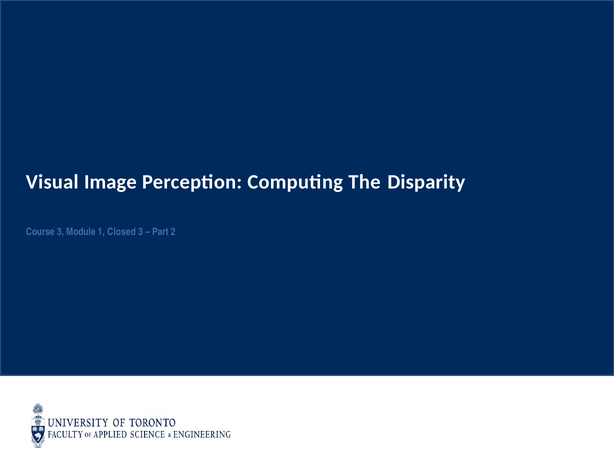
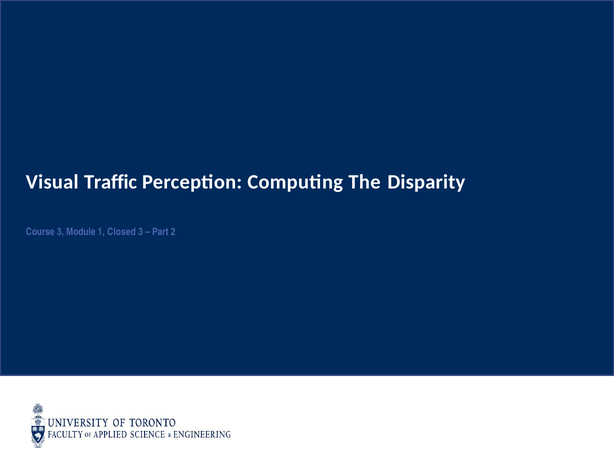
Image: Image -> Traffic (111, 182)
